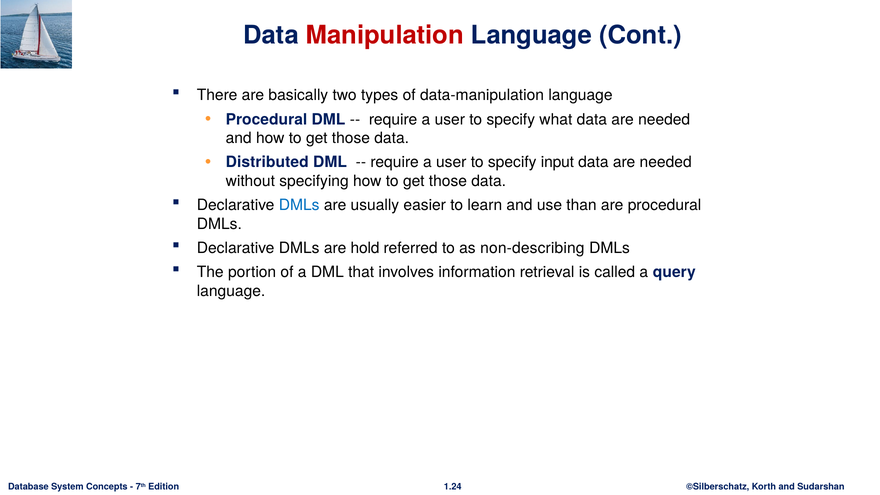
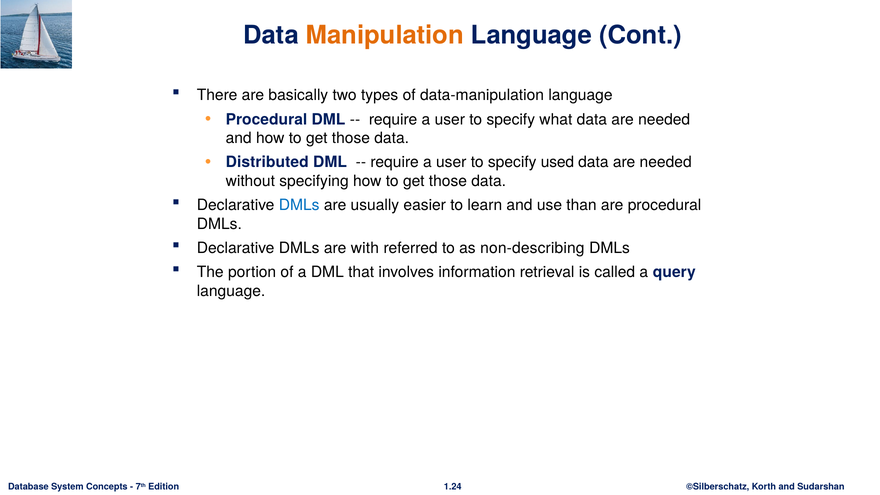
Manipulation colour: red -> orange (385, 36)
input: input -> used (557, 162)
hold: hold -> with (365, 248)
